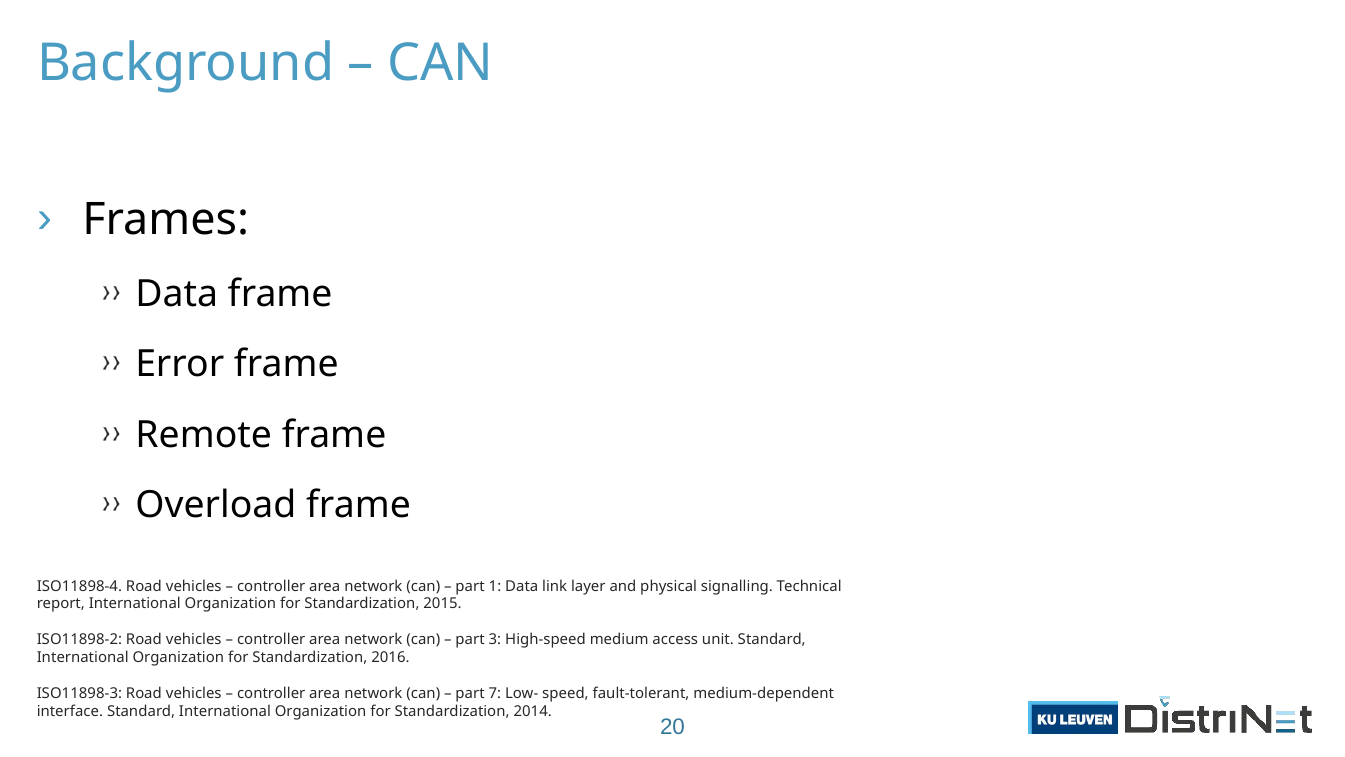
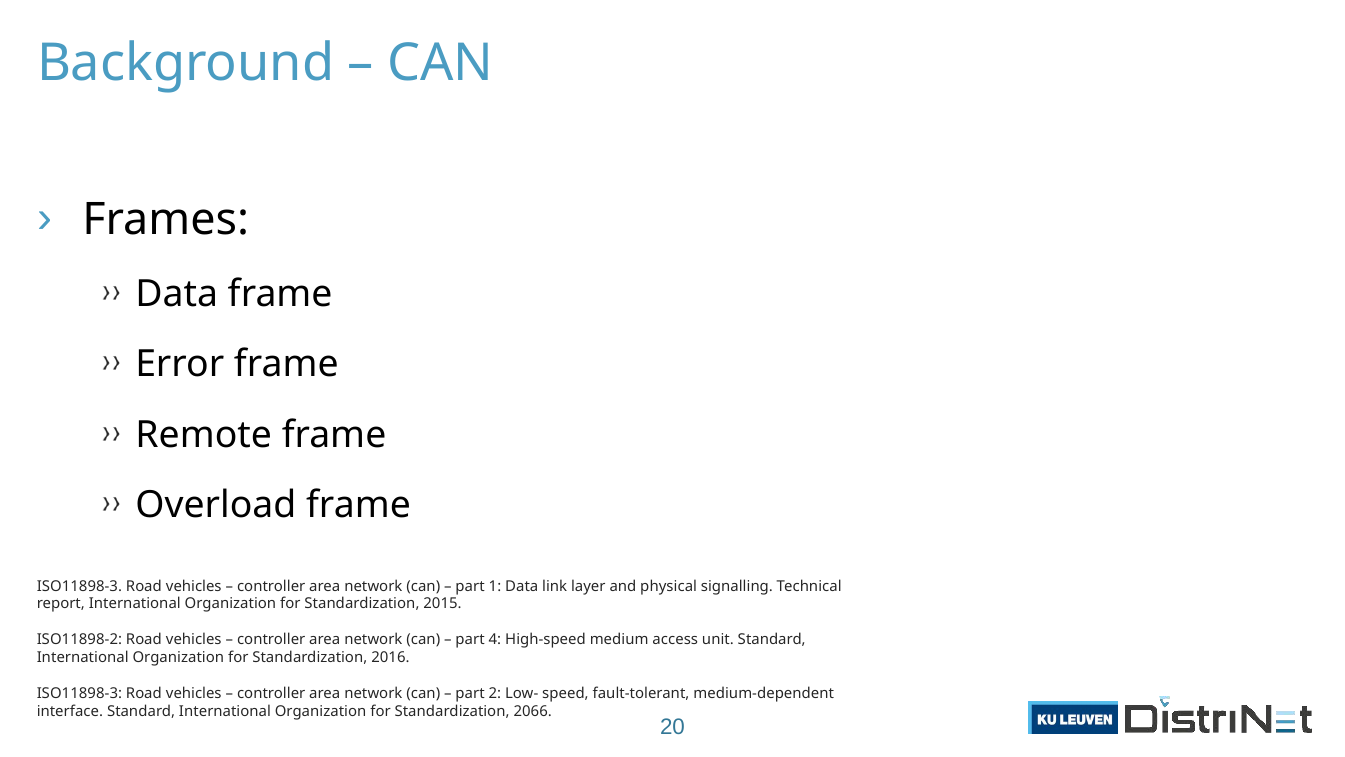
ISO11898-4: ISO11898-4 -> ISO11898-3 (79, 586)
3: 3 -> 4 (495, 639)
7: 7 -> 2 (495, 693)
2014: 2014 -> 2066 (533, 711)
